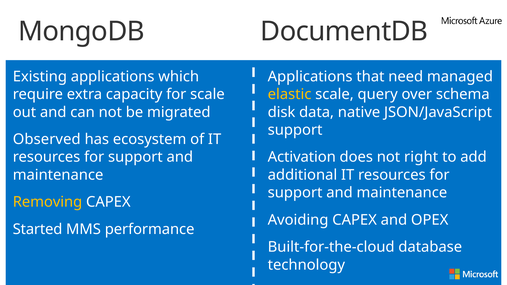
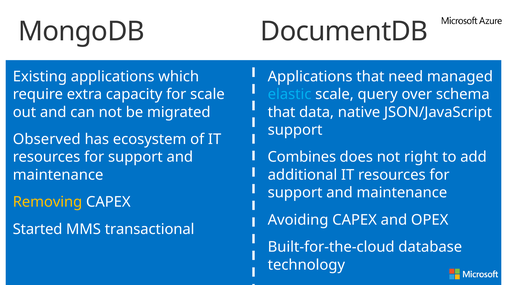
elastic colour: yellow -> light blue (290, 94)
disk: disk -> that (282, 112)
Activation: Activation -> Combines (302, 157)
performance: performance -> transactional (150, 229)
